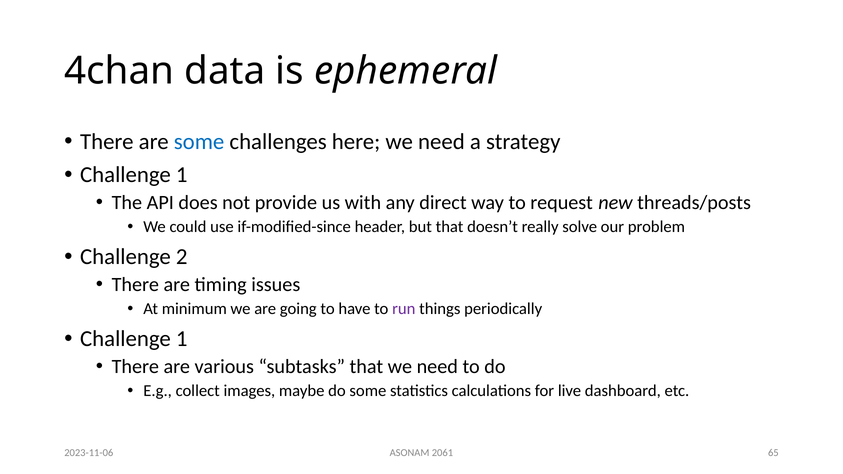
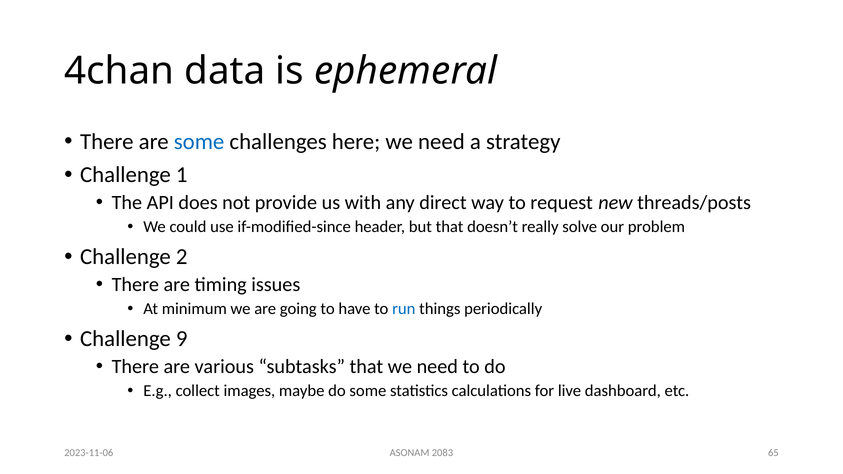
run colour: purple -> blue (404, 309)
1: 1 -> 9 (182, 339)
2061: 2061 -> 2083 (442, 453)
